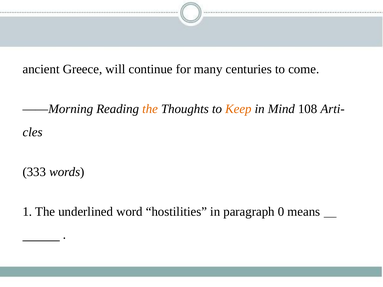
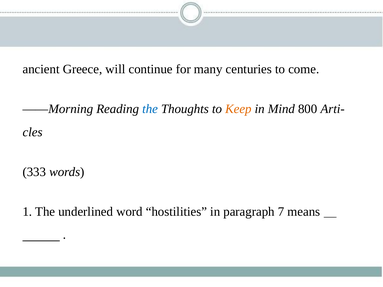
the colour: orange -> blue (150, 109)
108: 108 -> 800 (308, 109)
0: 0 -> 7 (281, 211)
